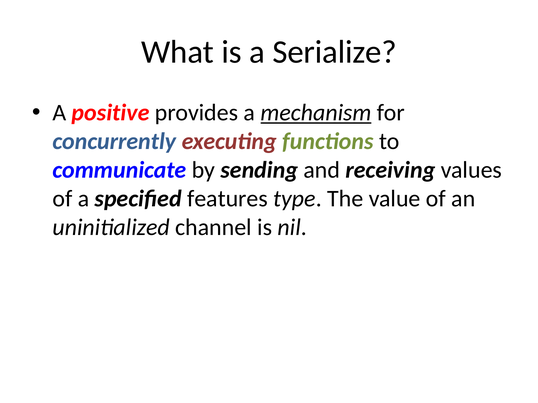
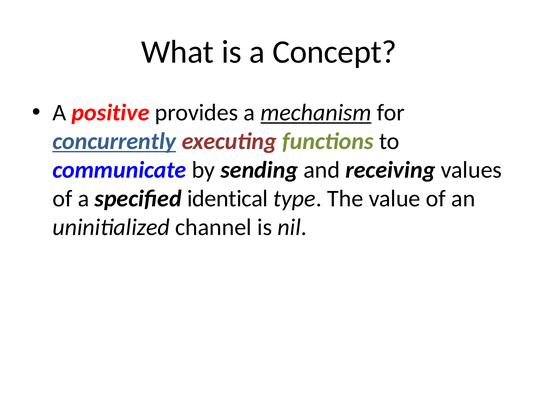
Serialize: Serialize -> Concept (335, 52)
concurrently underline: none -> present (114, 142)
features: features -> identical (228, 199)
